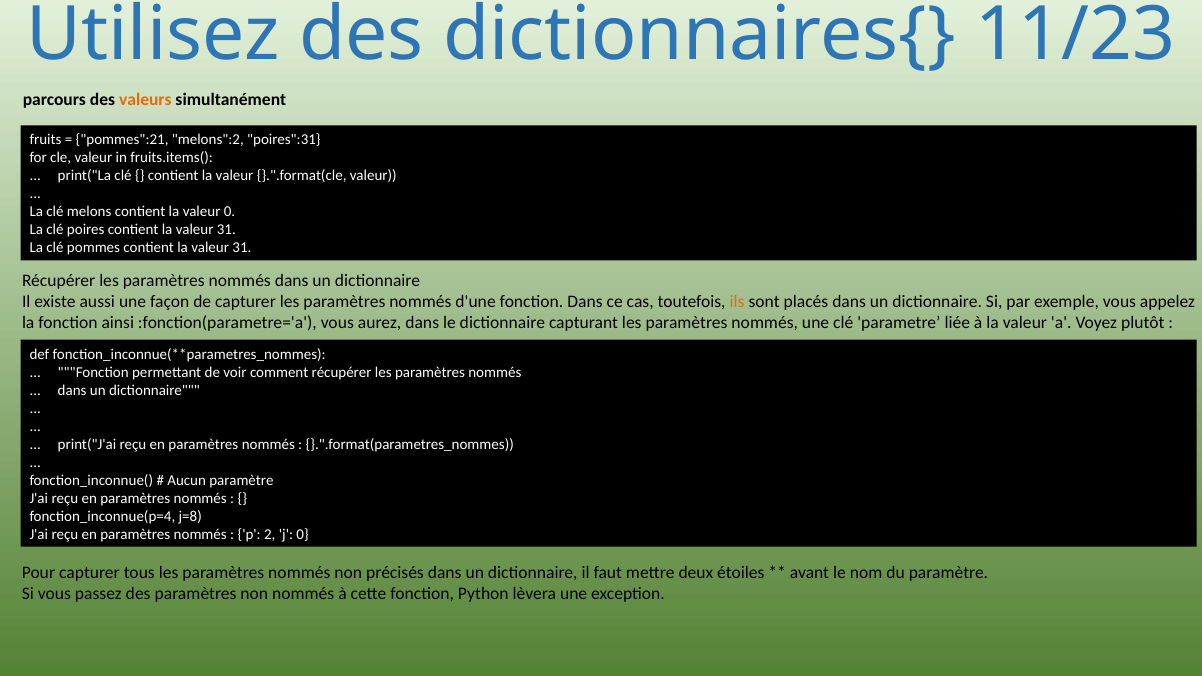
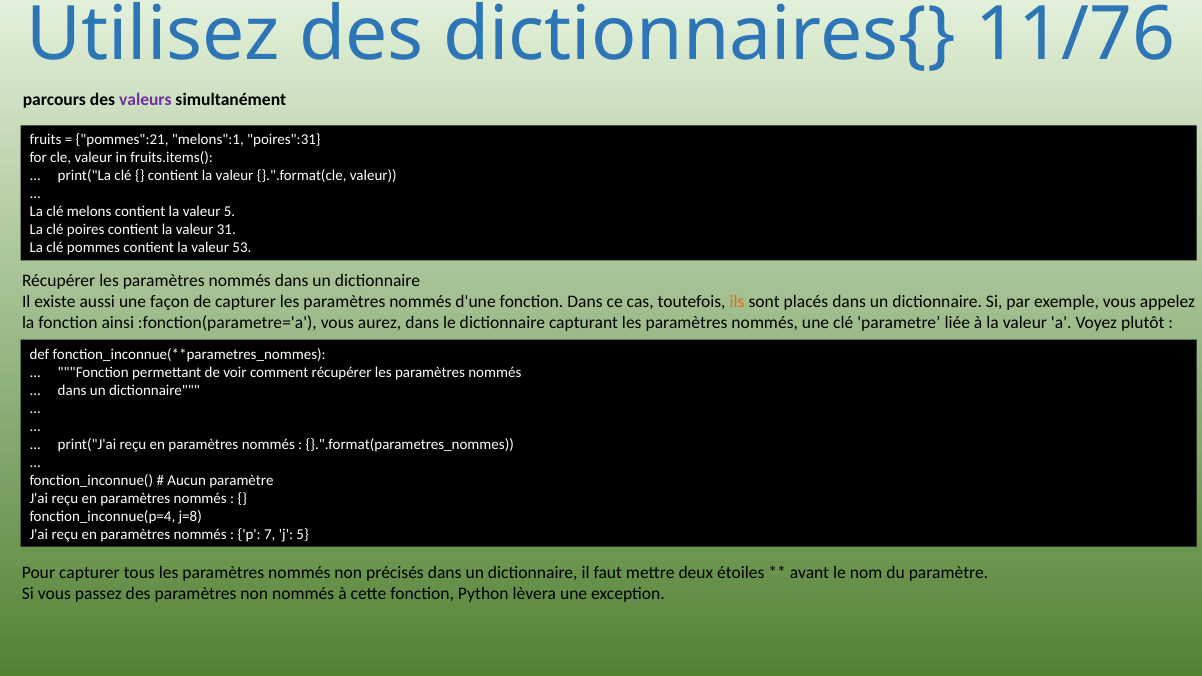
11/23: 11/23 -> 11/76 (1075, 34)
valeurs colour: orange -> purple (145, 99)
melons":2: melons":2 -> melons":1 (208, 140)
valeur 0: 0 -> 5 (230, 212)
31: 31 -> 53 (242, 248)
2: 2 -> 7 (270, 534)
j 0: 0 -> 5 (303, 534)
